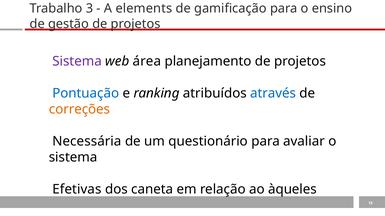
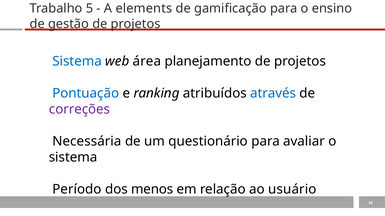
3: 3 -> 5 (89, 9)
Sistema colour: purple -> blue (77, 61)
correções colour: orange -> purple (79, 110)
Efetivas: Efetivas -> Período (77, 190)
caneta: caneta -> menos (152, 190)
àqueles: àqueles -> usuário (292, 190)
